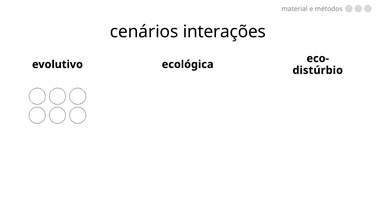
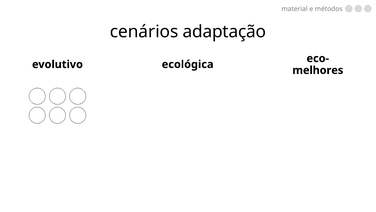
interações: interações -> adaptação (224, 32)
distúrbio: distúrbio -> melhores (318, 70)
